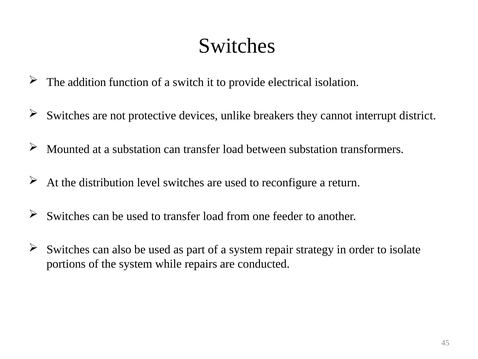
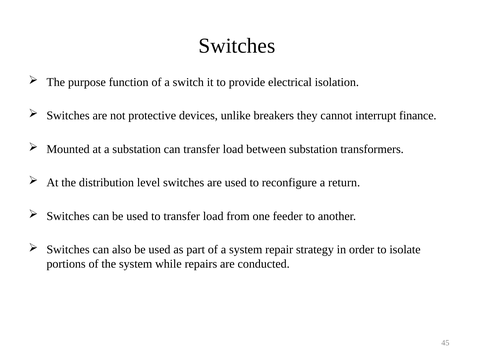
addition: addition -> purpose (87, 82)
district: district -> finance (418, 116)
